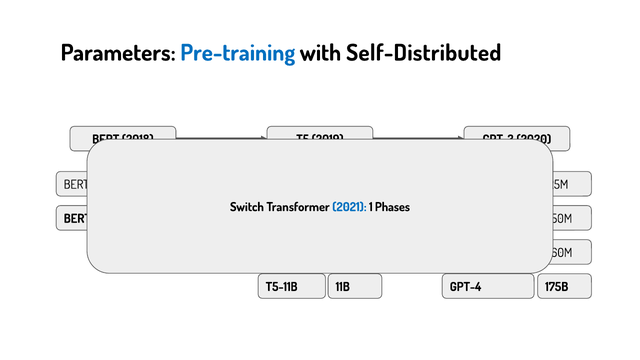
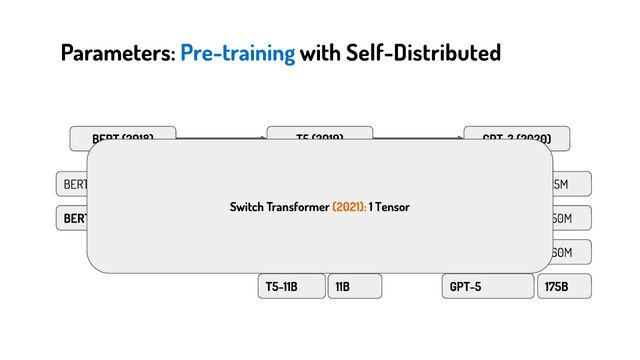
2021 colour: blue -> orange (349, 207)
Phases: Phases -> Tensor (392, 207)
GPT-4: GPT-4 -> GPT-5 (465, 287)
